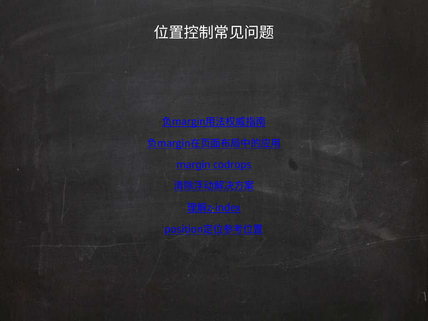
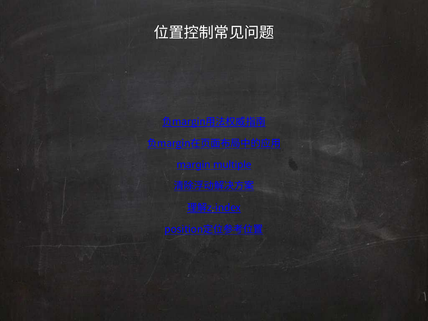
codrops: codrops -> multiple (232, 165)
